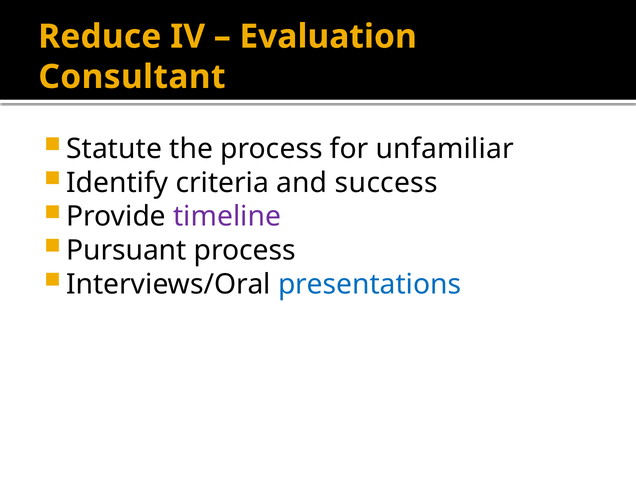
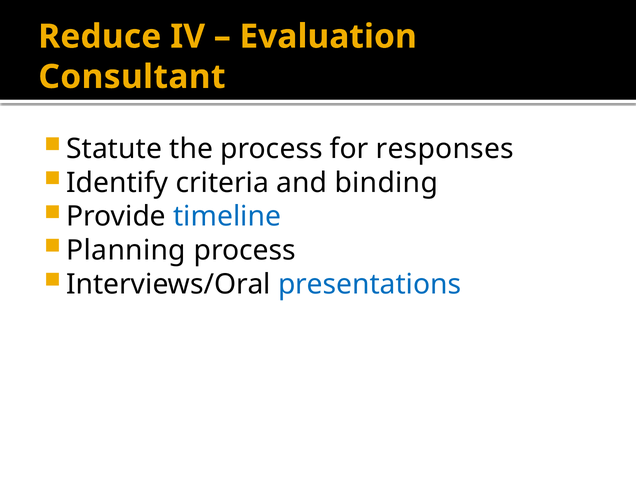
unfamiliar: unfamiliar -> responses (445, 149)
success: success -> binding (386, 183)
timeline colour: purple -> blue (227, 217)
Pursuant: Pursuant -> Planning (126, 251)
